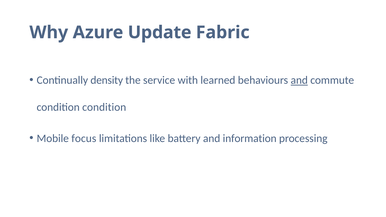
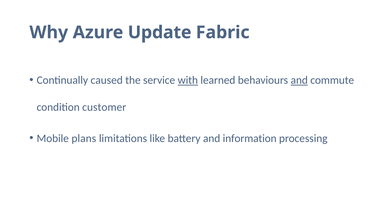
density: density -> caused (107, 80)
with underline: none -> present (188, 80)
condition condition: condition -> customer (104, 107)
focus: focus -> plans (84, 138)
